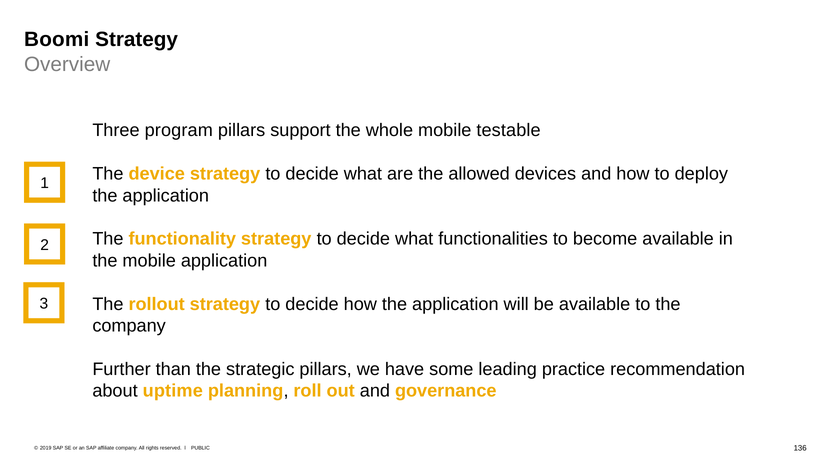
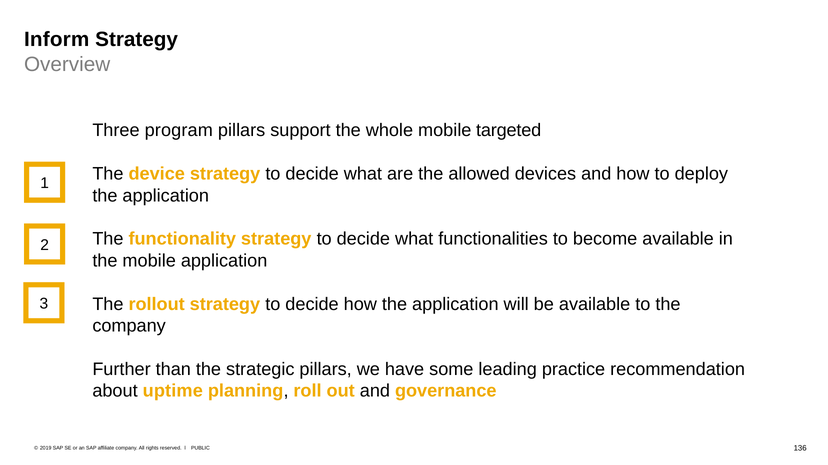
Boomi: Boomi -> Inform (57, 40)
testable: testable -> targeted (509, 131)
